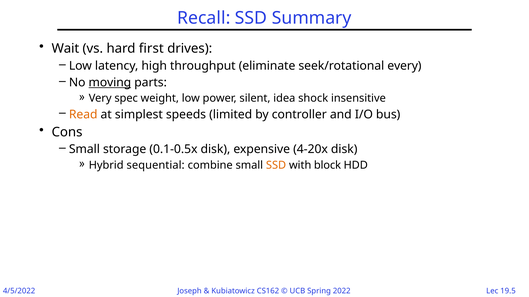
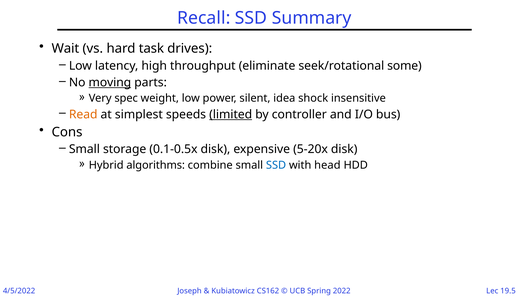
first: first -> task (151, 49)
every: every -> some (404, 66)
limited underline: none -> present (231, 115)
4-20x: 4-20x -> 5-20x (311, 150)
sequential: sequential -> algorithms (156, 165)
SSD colour: orange -> blue (276, 165)
block: block -> head (327, 165)
